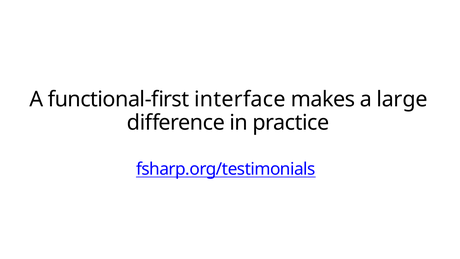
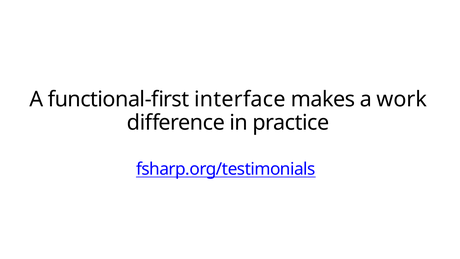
large: large -> work (402, 99)
